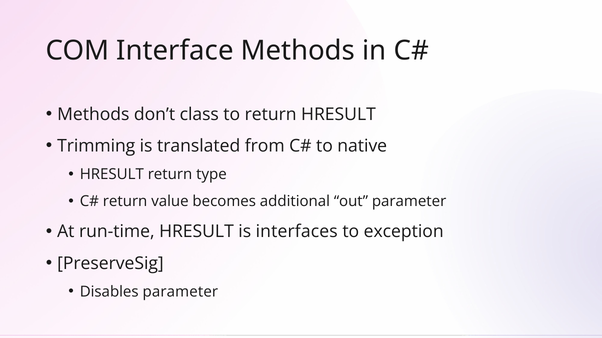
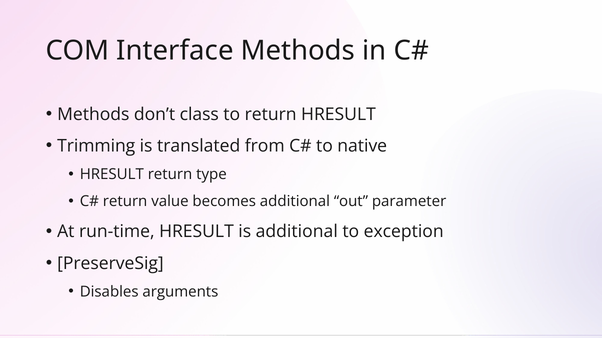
is interfaces: interfaces -> additional (297, 232)
Disables parameter: parameter -> arguments (180, 292)
